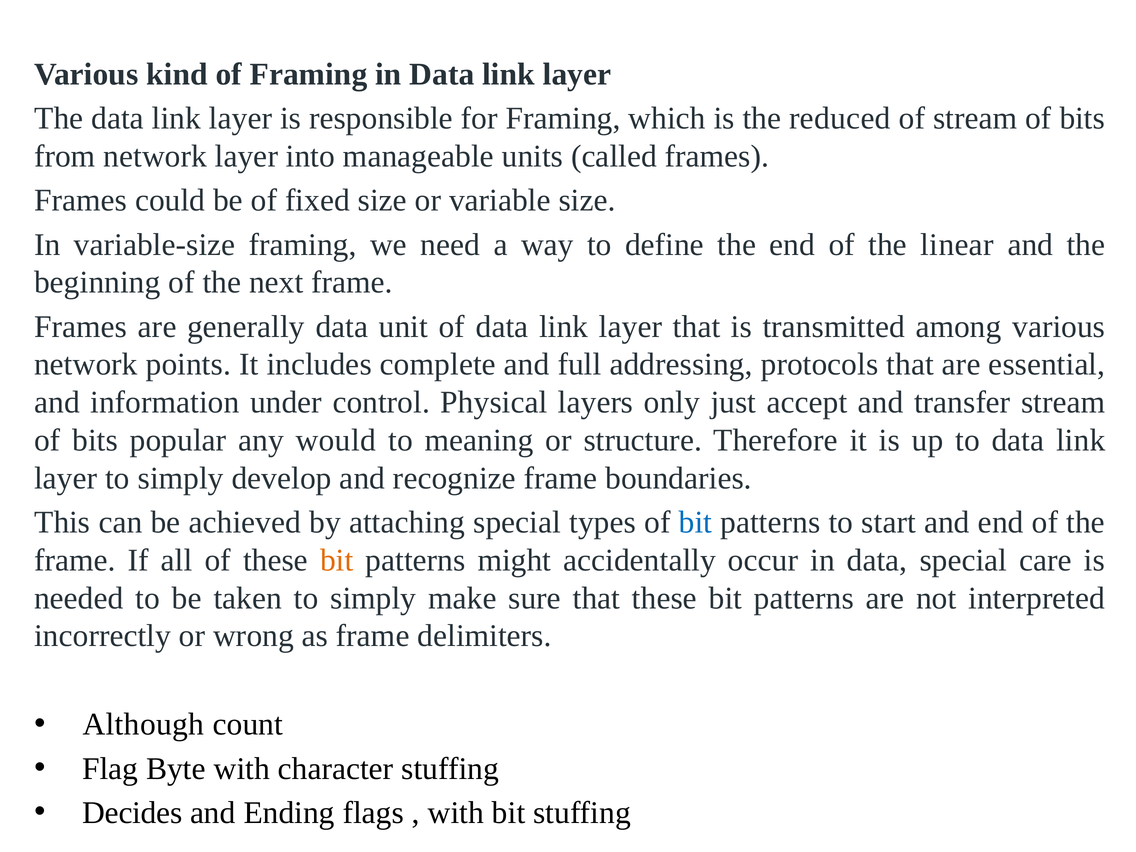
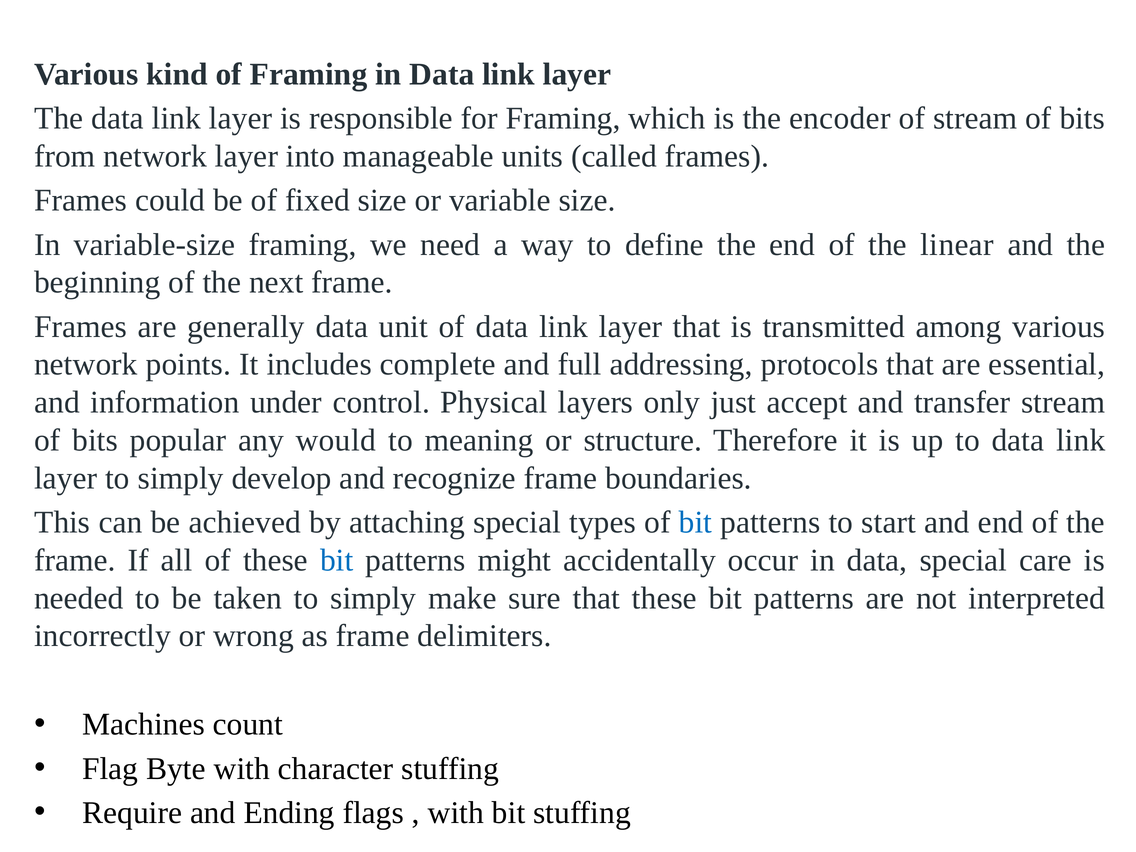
reduced: reduced -> encoder (840, 118)
bit colour: orange -> blue (337, 560)
Although: Although -> Machines (144, 724)
Decides: Decides -> Require (132, 813)
